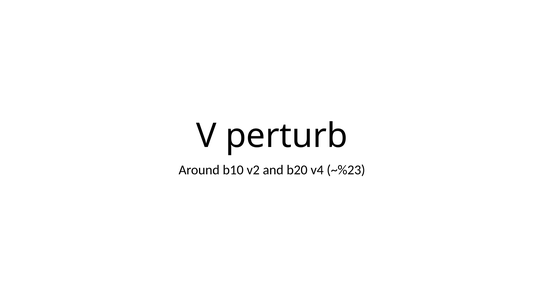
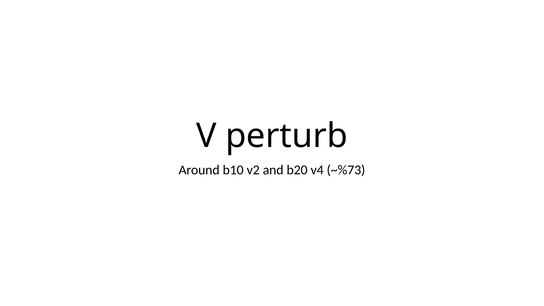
~%23: ~%23 -> ~%73 (346, 170)
